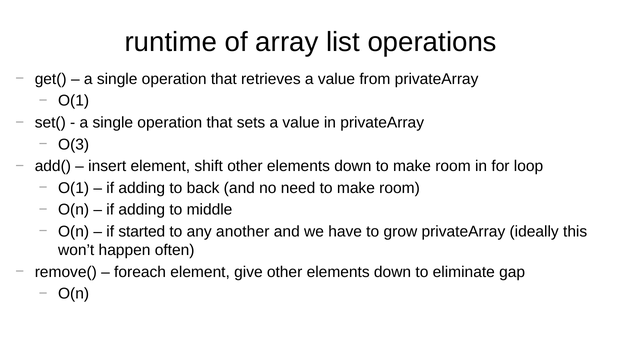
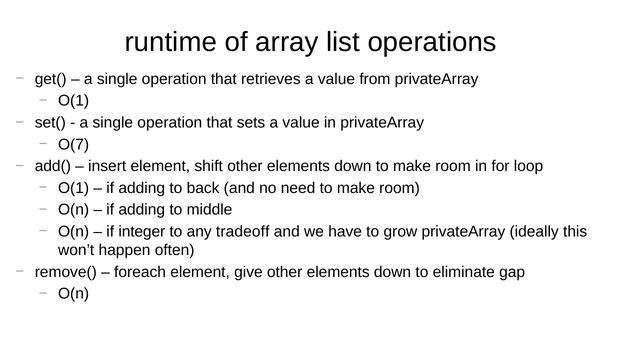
O(3: O(3 -> O(7 (74, 144)
started: started -> integer (142, 231)
another: another -> tradeoff (243, 231)
